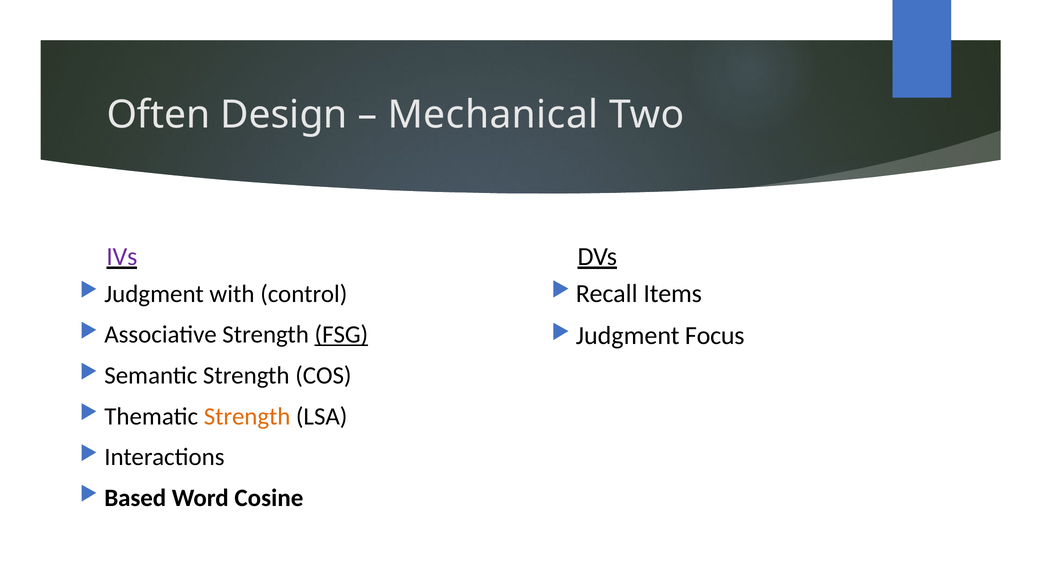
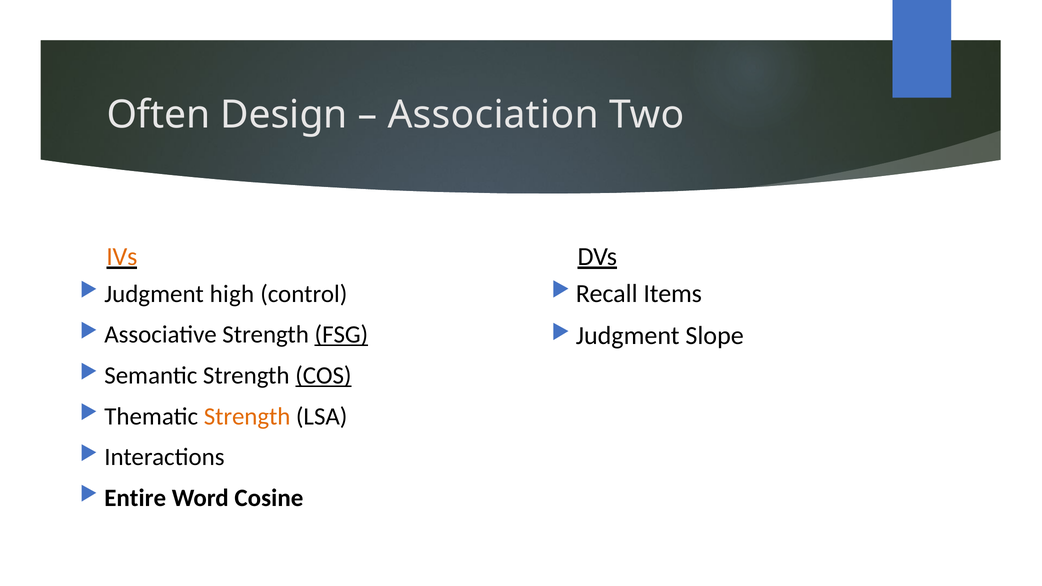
Mechanical: Mechanical -> Association (493, 115)
IVs colour: purple -> orange (122, 257)
with: with -> high (232, 294)
Focus: Focus -> Slope (715, 336)
COS underline: none -> present (323, 376)
Based: Based -> Entire (135, 498)
